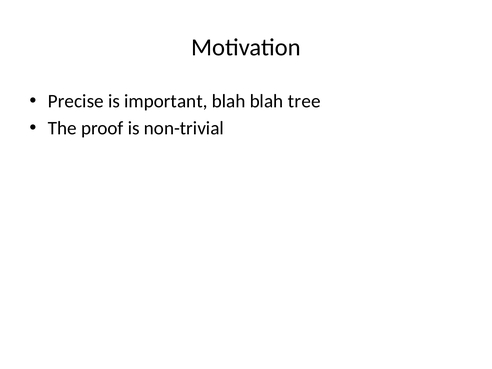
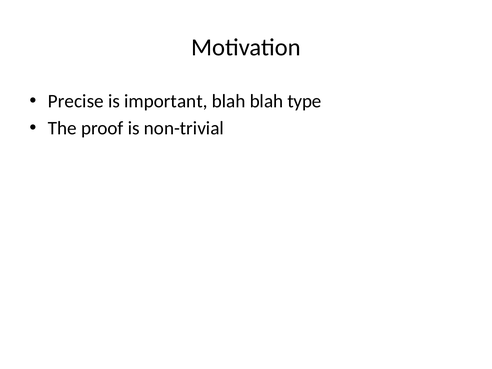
tree: tree -> type (304, 101)
